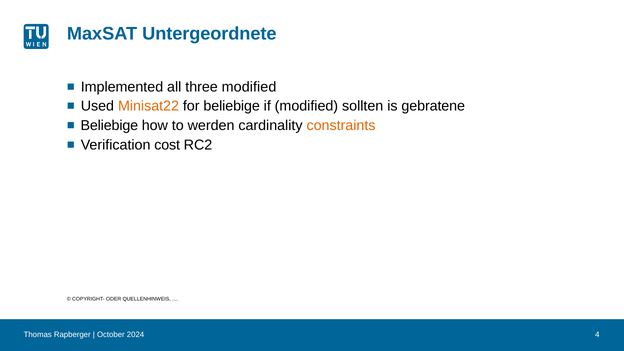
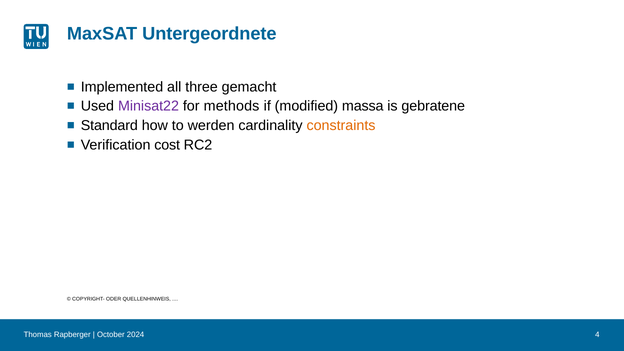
three modified: modified -> gemacht (249, 87)
Minisat22 colour: orange -> purple (149, 106)
for beliebige: beliebige -> methods (232, 106)
sollten: sollten -> massa (363, 106)
Beliebige: Beliebige -> Standard (109, 126)
